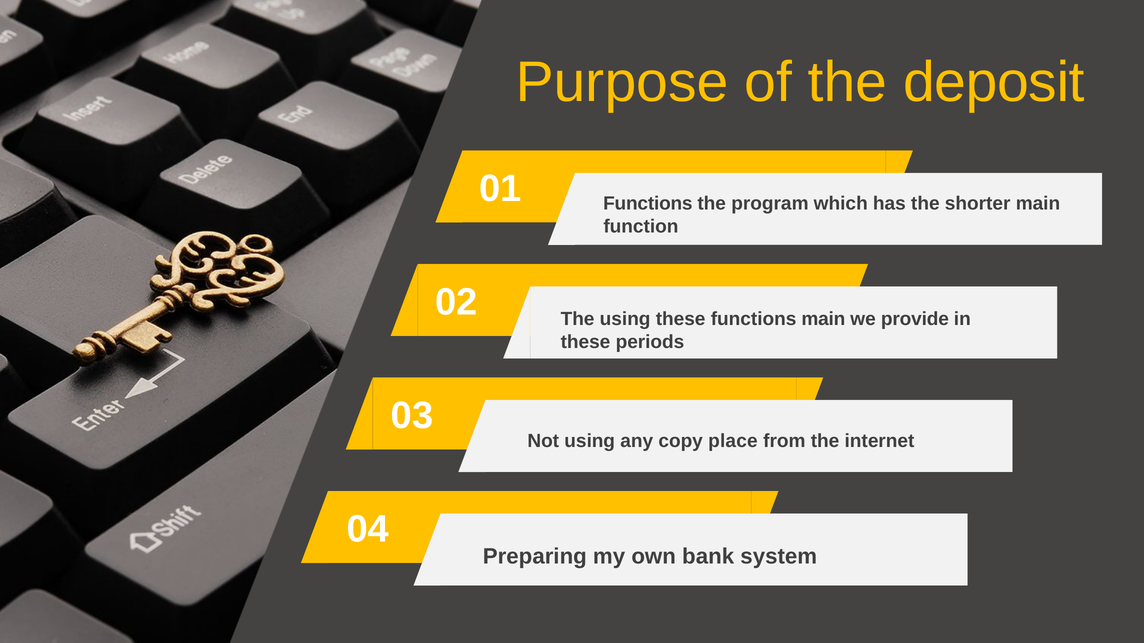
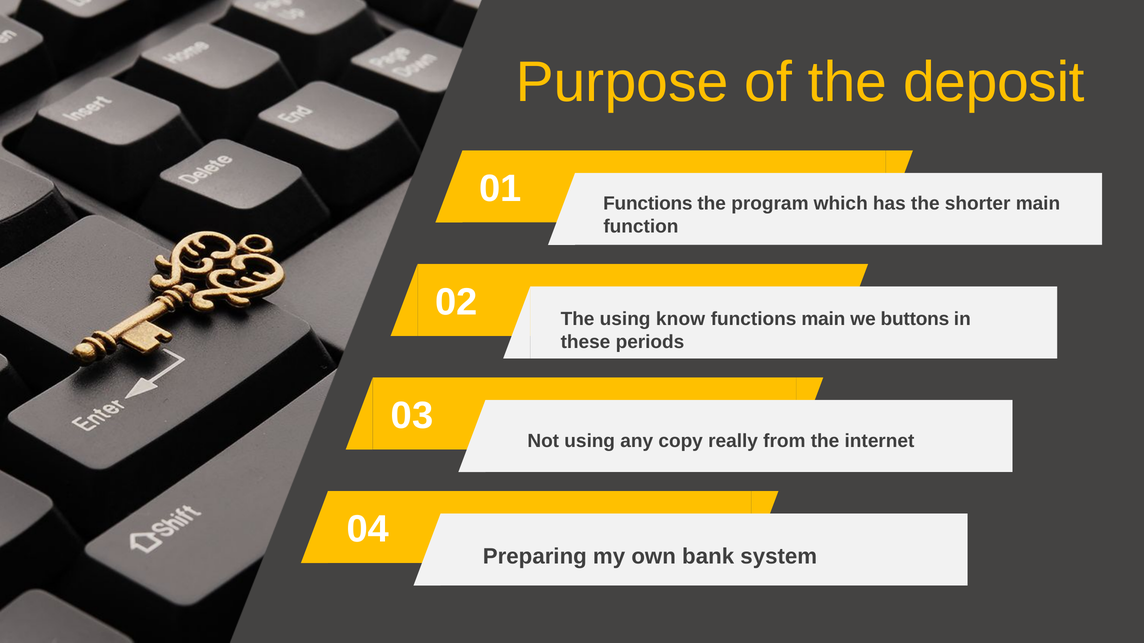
using these: these -> know (681, 319)
provide: provide -> buttons (915, 319)
place: place -> really (733, 441)
